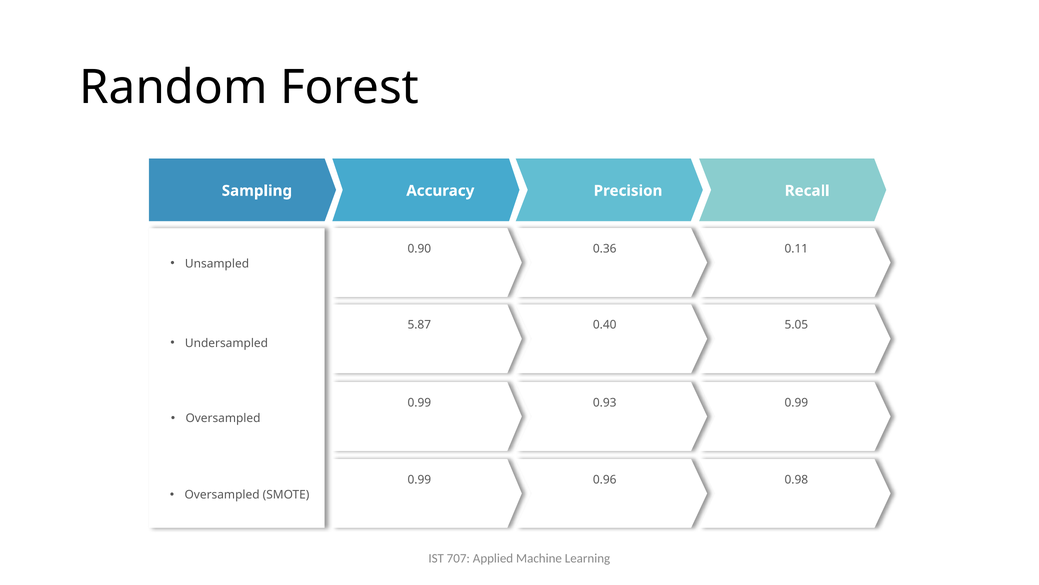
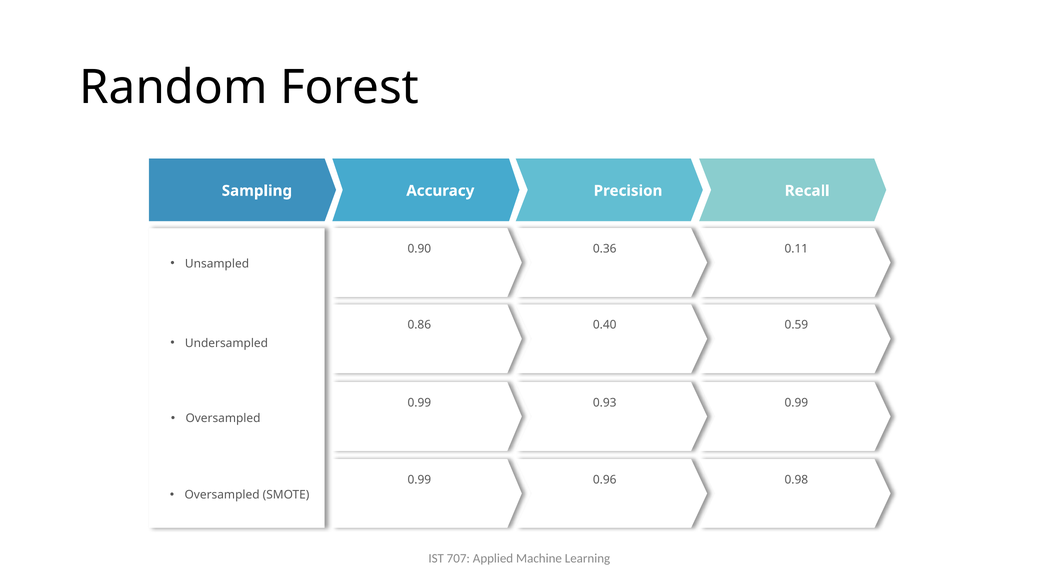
5.87: 5.87 -> 0.86 (419, 325)
5.05: 5.05 -> 0.59 (796, 325)
